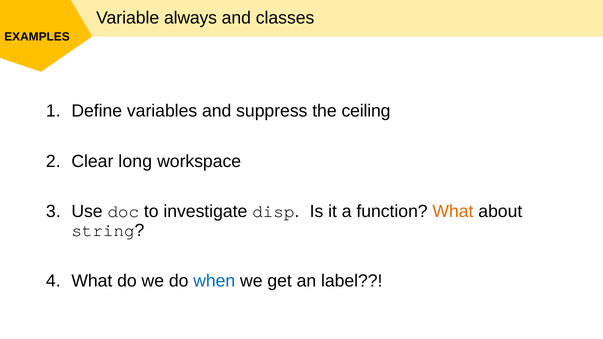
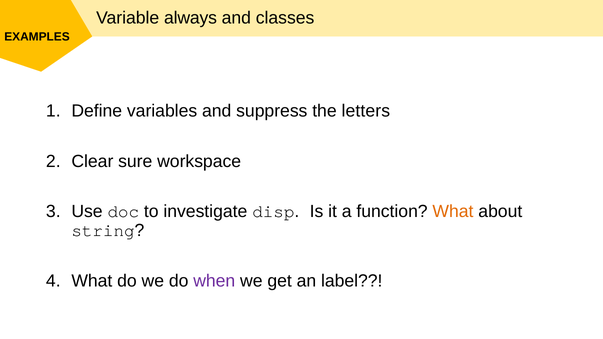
ceiling: ceiling -> letters (366, 111)
long: long -> sure (135, 161)
when colour: blue -> purple (214, 281)
